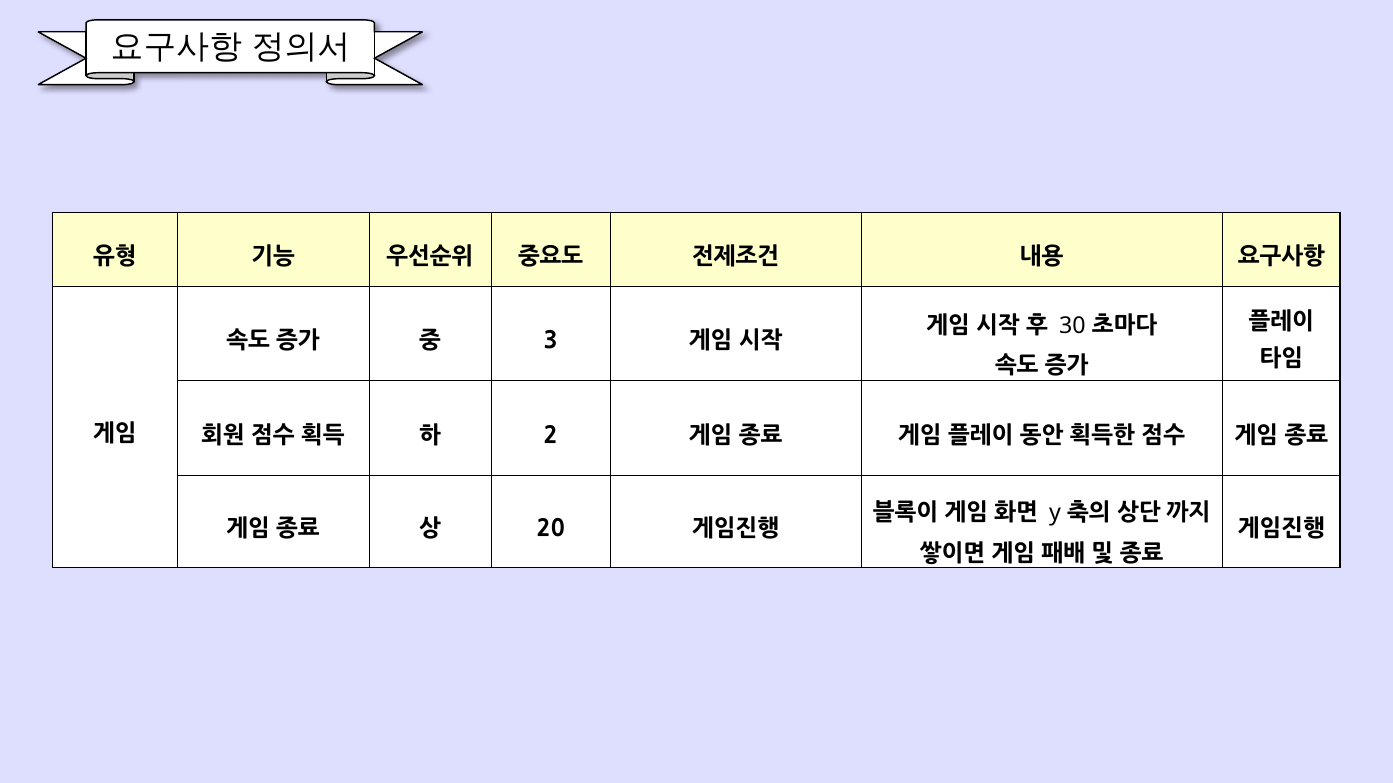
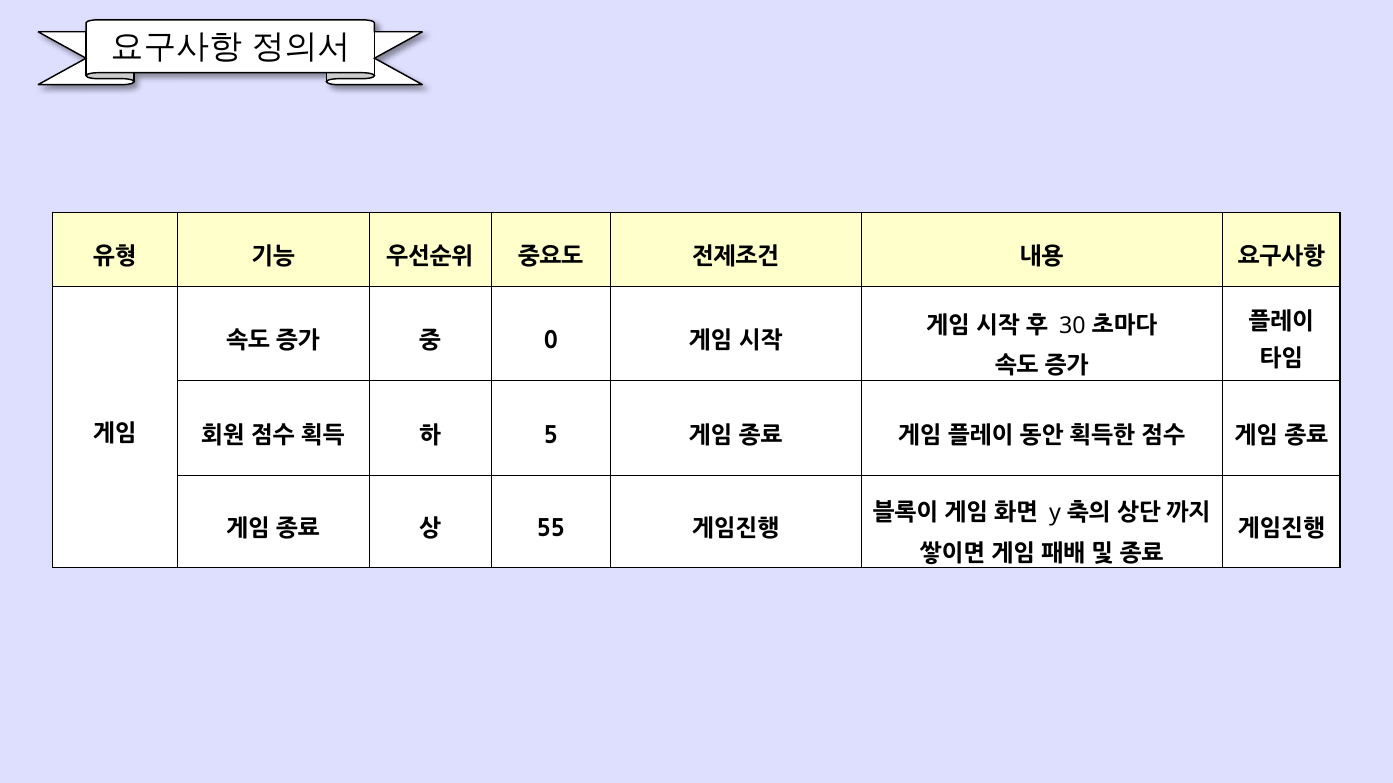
3: 3 -> 0 (551, 341)
2: 2 -> 5 (551, 436)
20: 20 -> 55 (551, 529)
